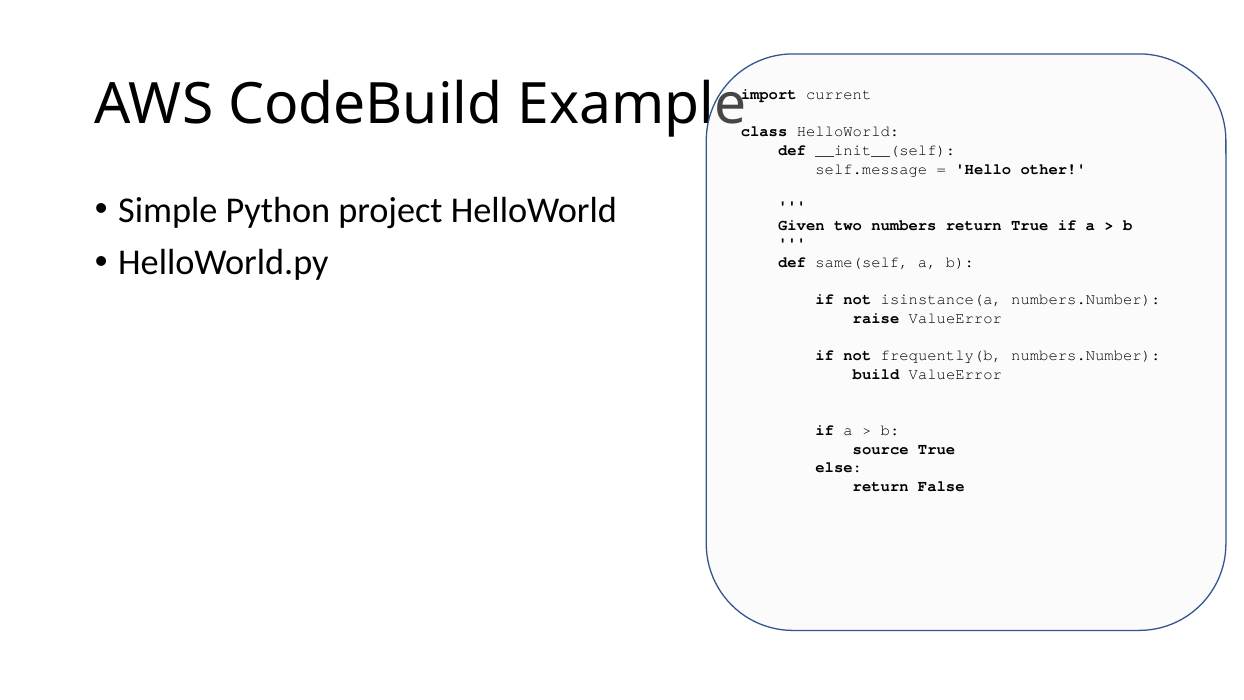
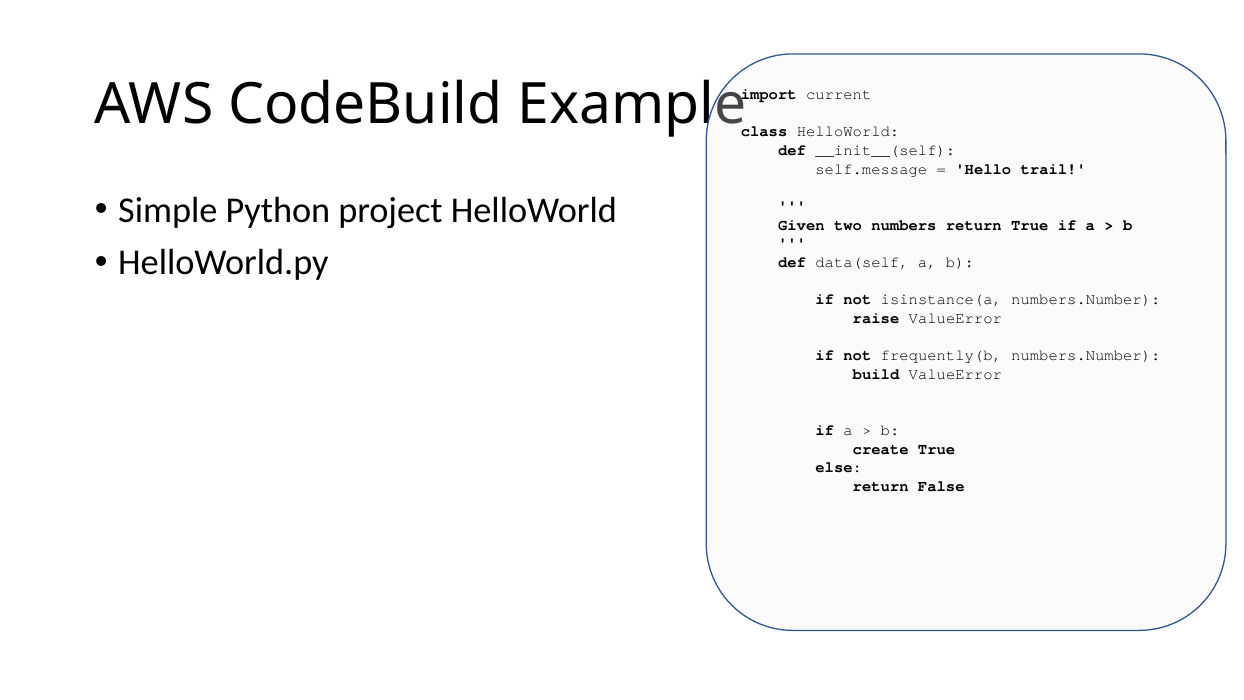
other: other -> trail (1053, 169)
same(self: same(self -> data(self (862, 262)
source: source -> create (881, 449)
